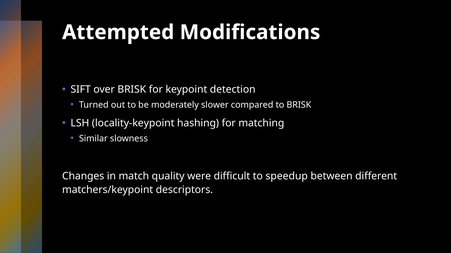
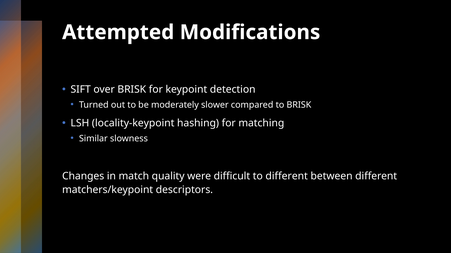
to speedup: speedup -> different (287, 177)
